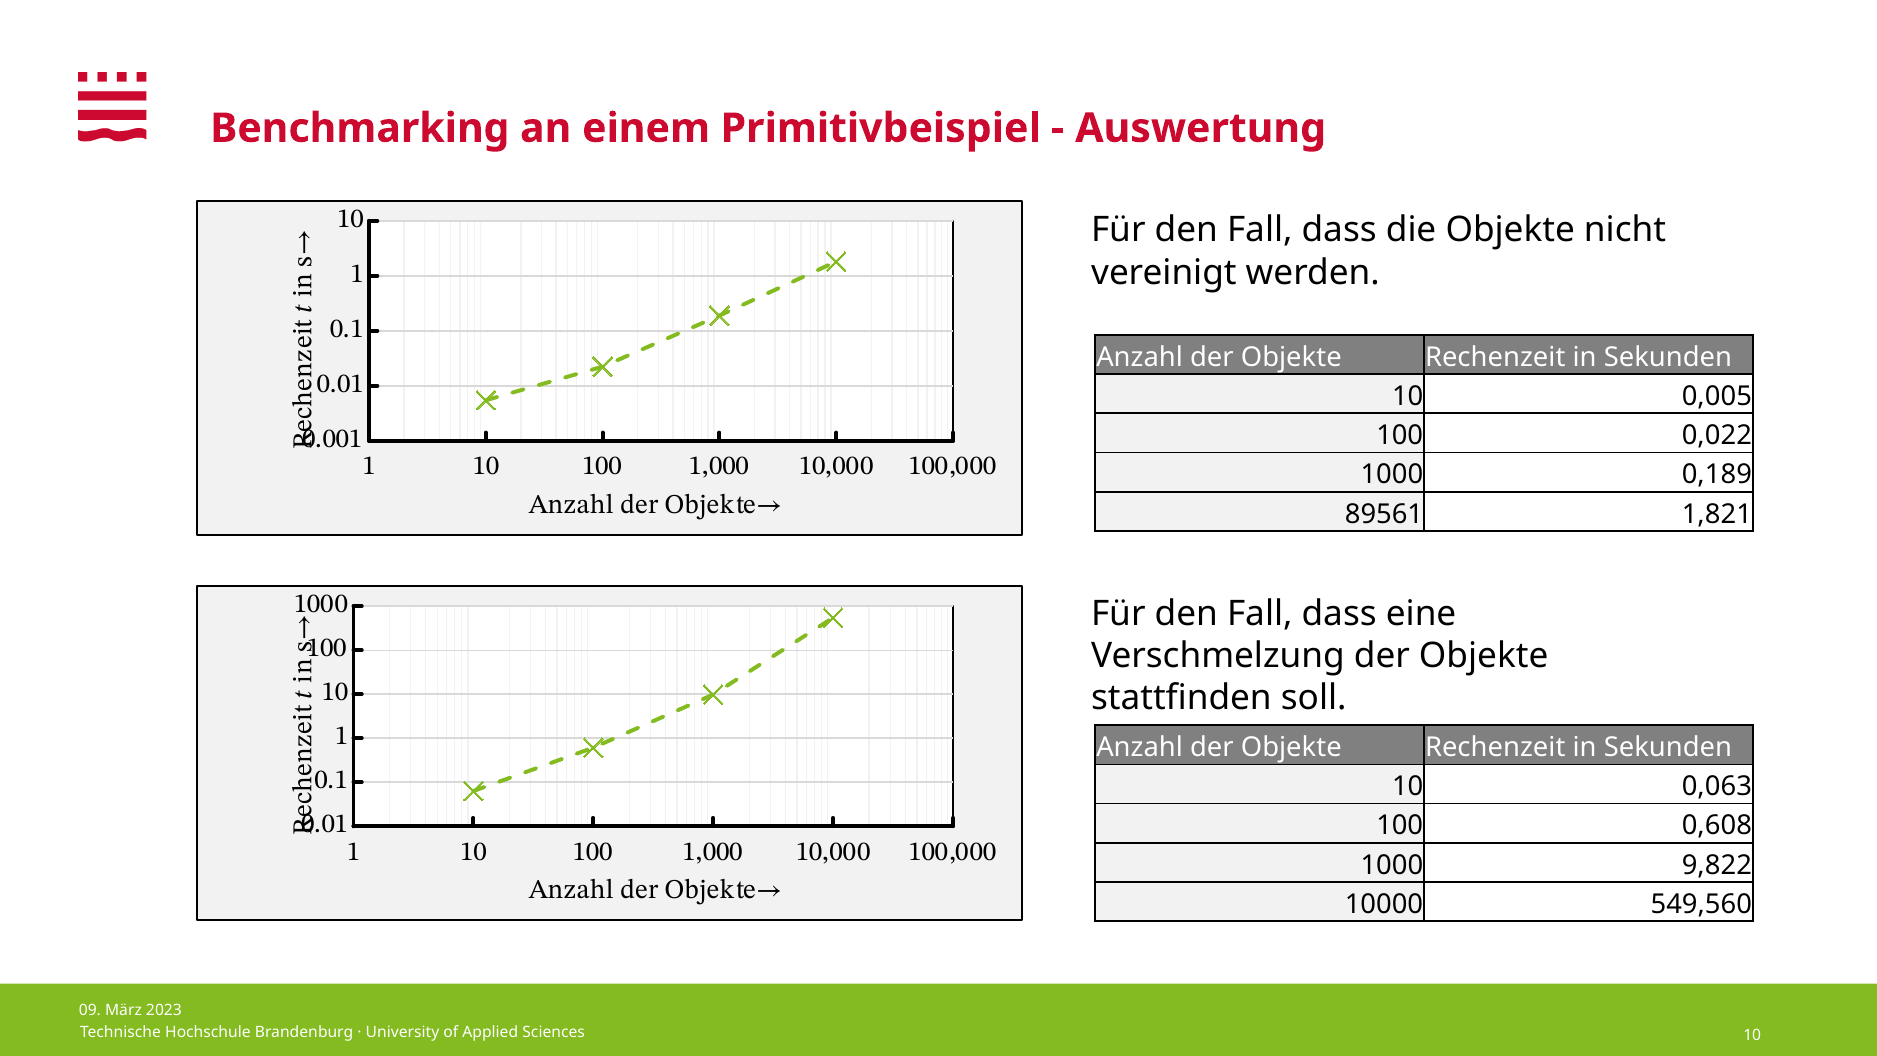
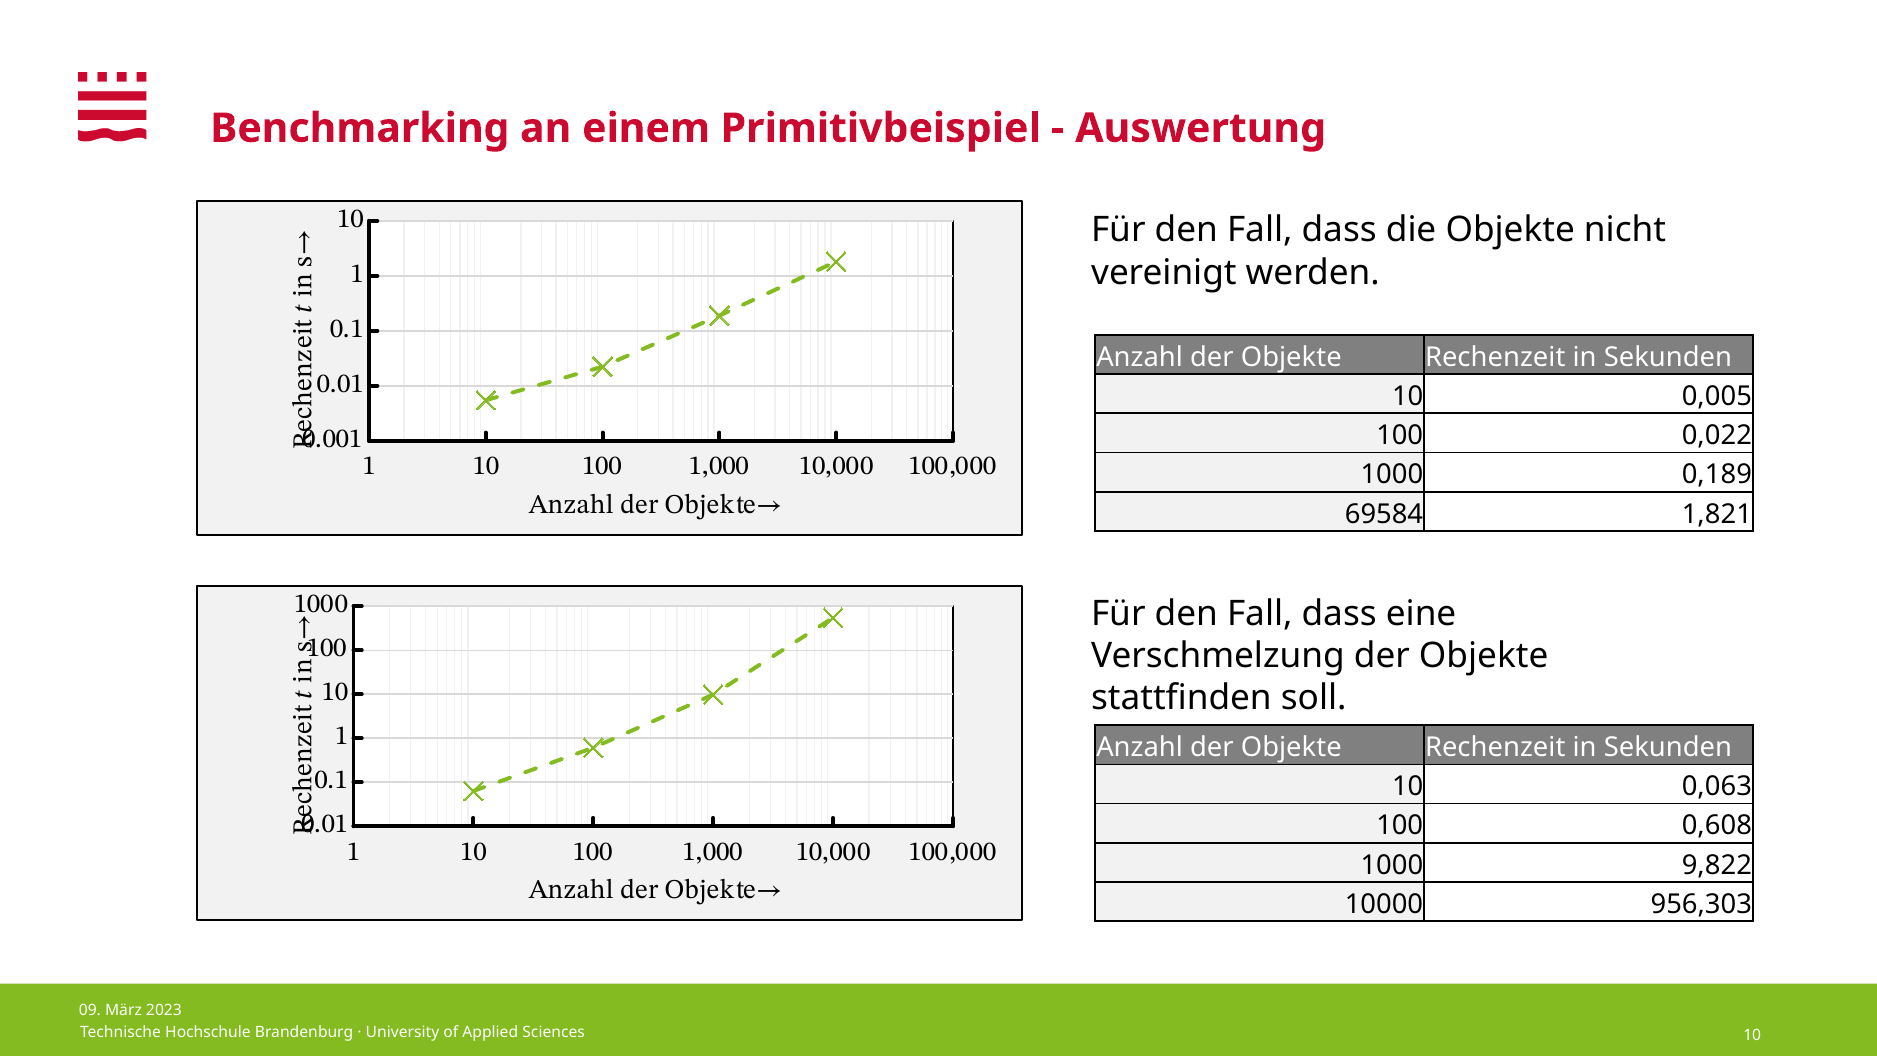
89561: 89561 -> 69584 (1384, 514)
549,560: 549,560 -> 956,303 (1701, 904)
